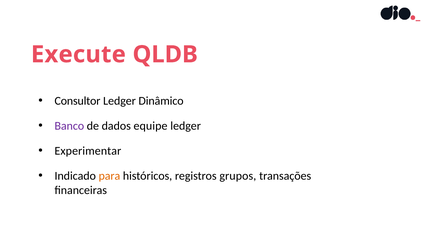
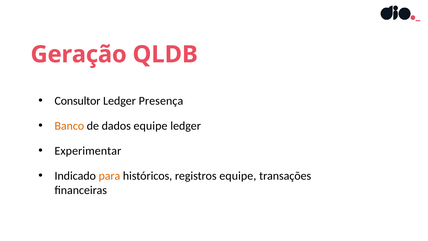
Execute: Execute -> Geração (79, 54)
Dinâmico: Dinâmico -> Presença (161, 101)
Banco colour: purple -> orange (69, 126)
registros grupos: grupos -> equipe (238, 176)
